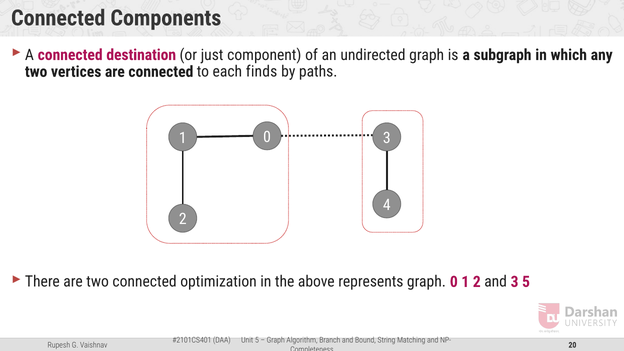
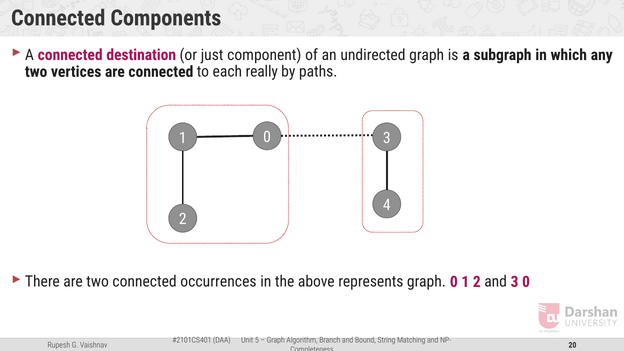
finds: finds -> really (262, 72)
optimization: optimization -> occurrences (218, 282)
3 5: 5 -> 0 (526, 282)
